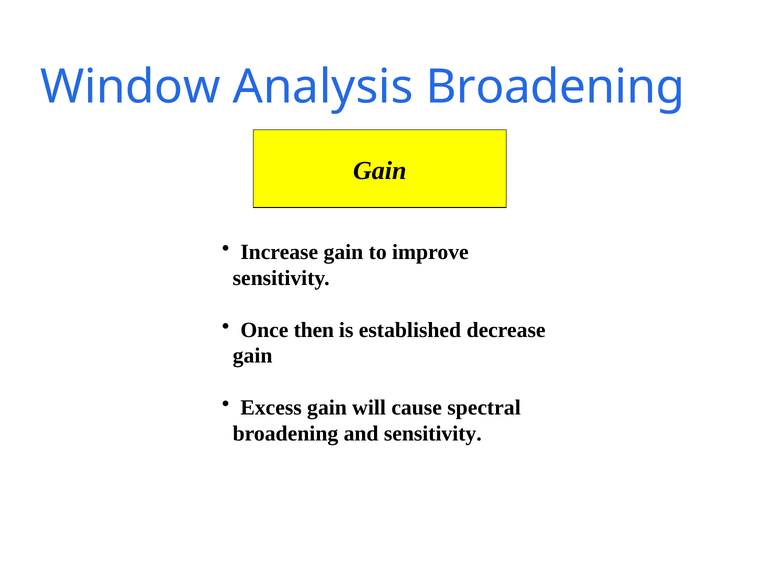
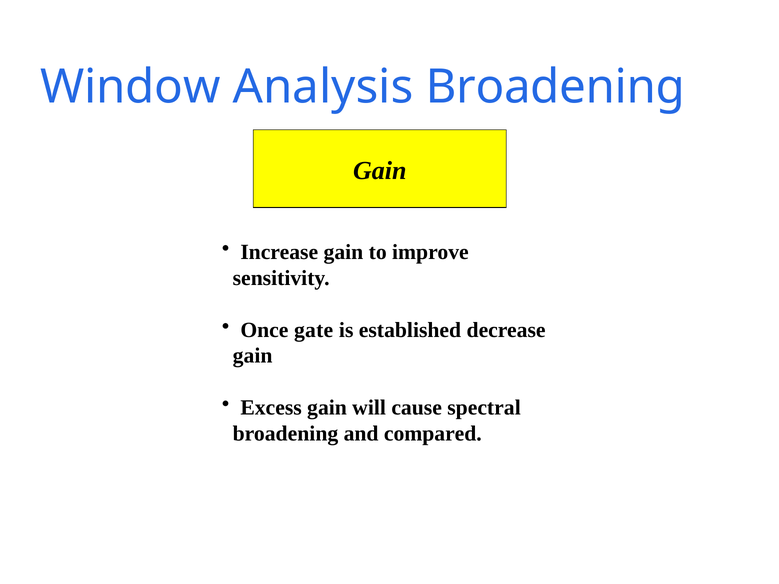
then: then -> gate (314, 330)
and sensitivity: sensitivity -> compared (433, 434)
